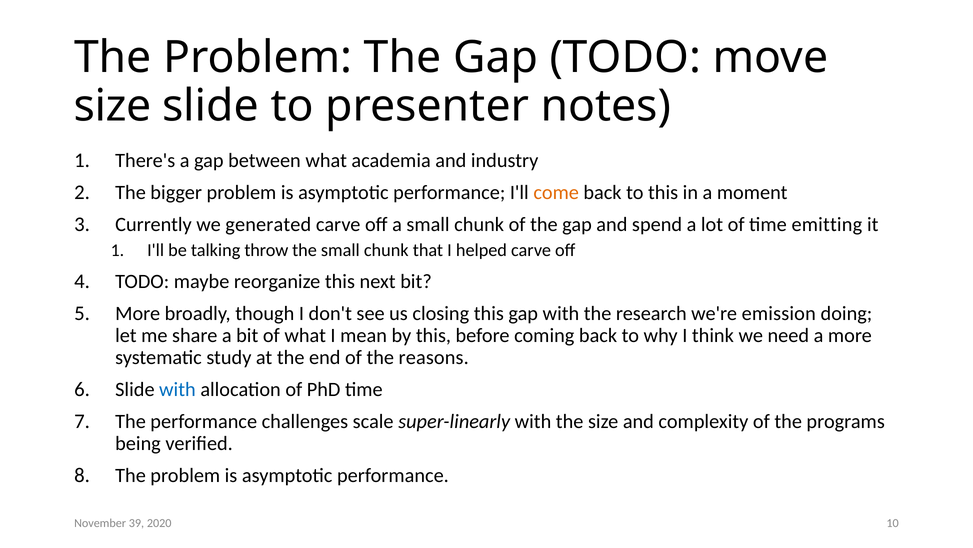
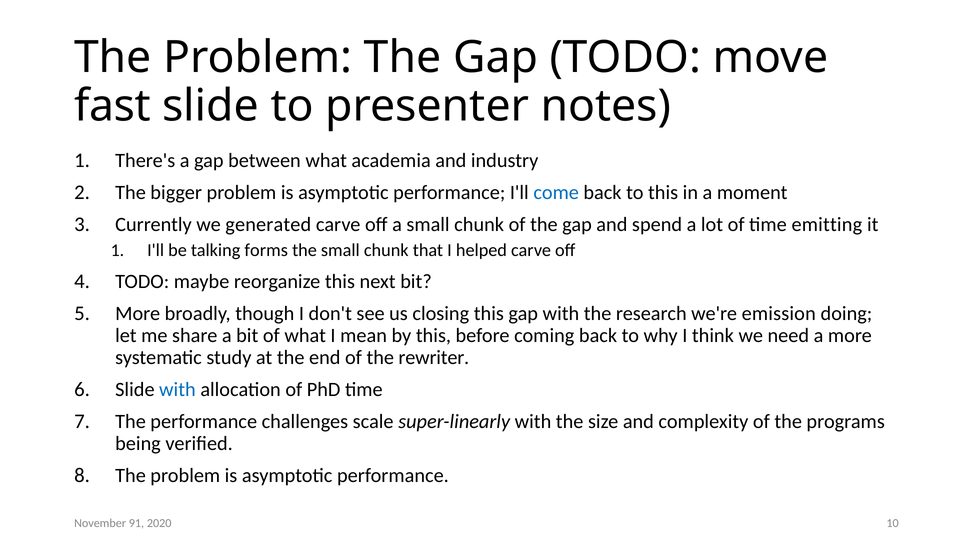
size: size -> fast (113, 106)
come colour: orange -> blue (556, 192)
throw: throw -> forms (266, 250)
reasons: reasons -> rewriter (434, 357)
39: 39 -> 91 (136, 523)
